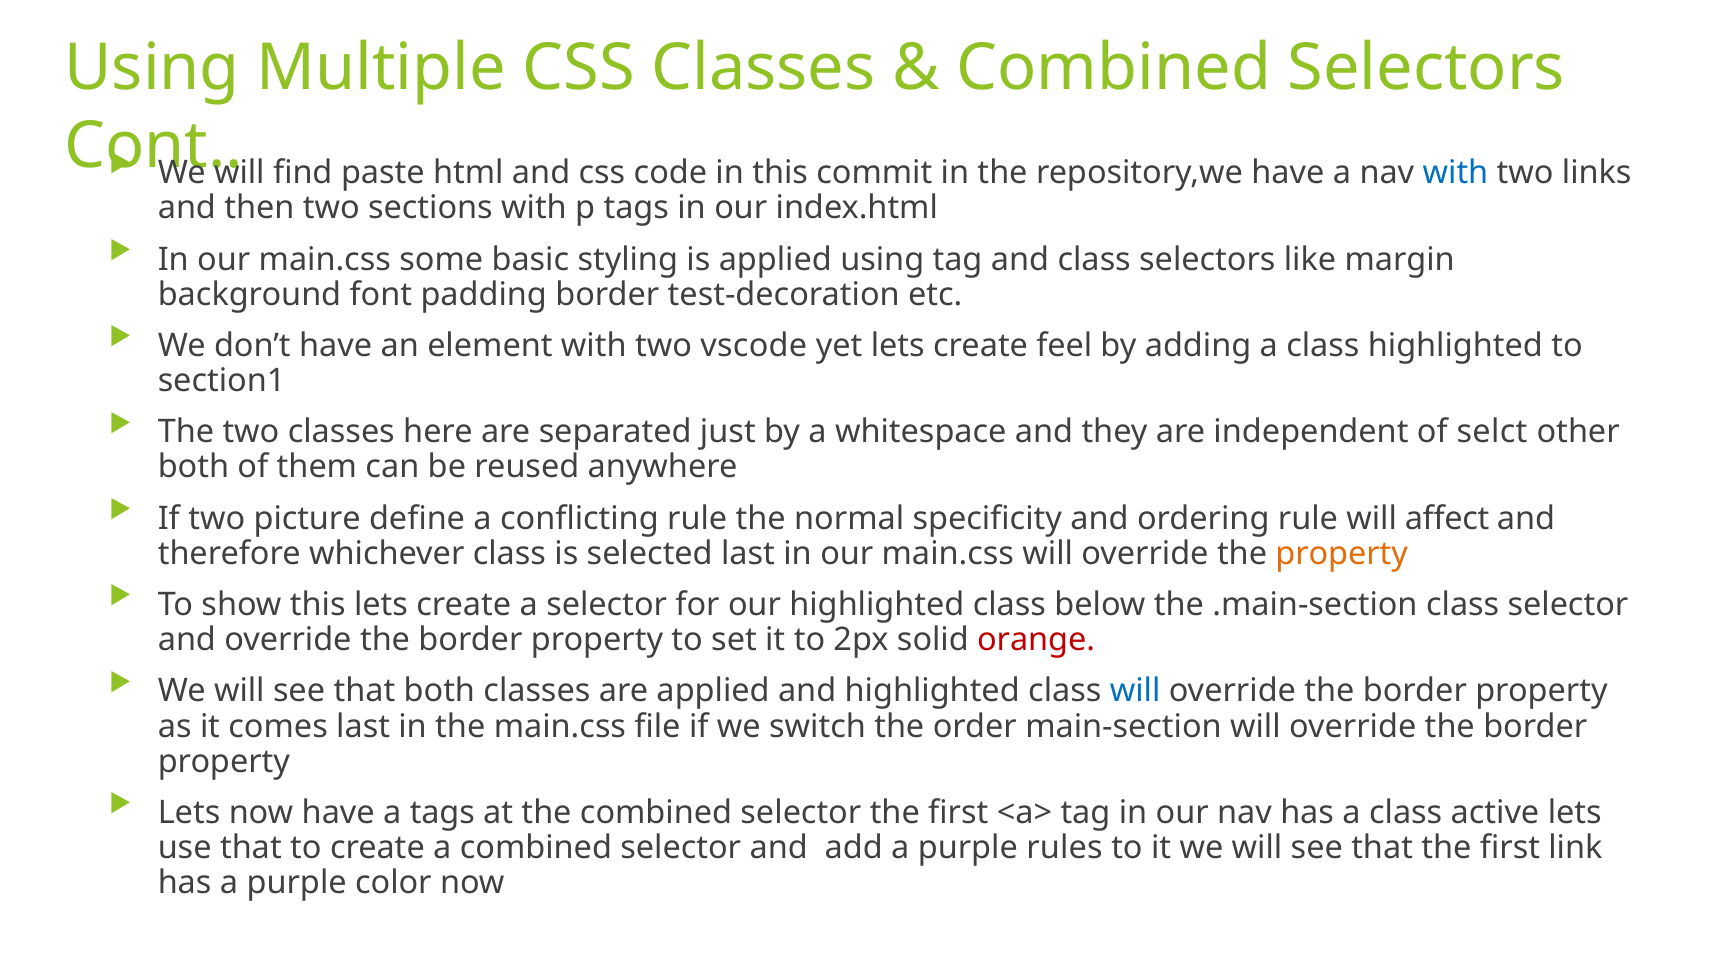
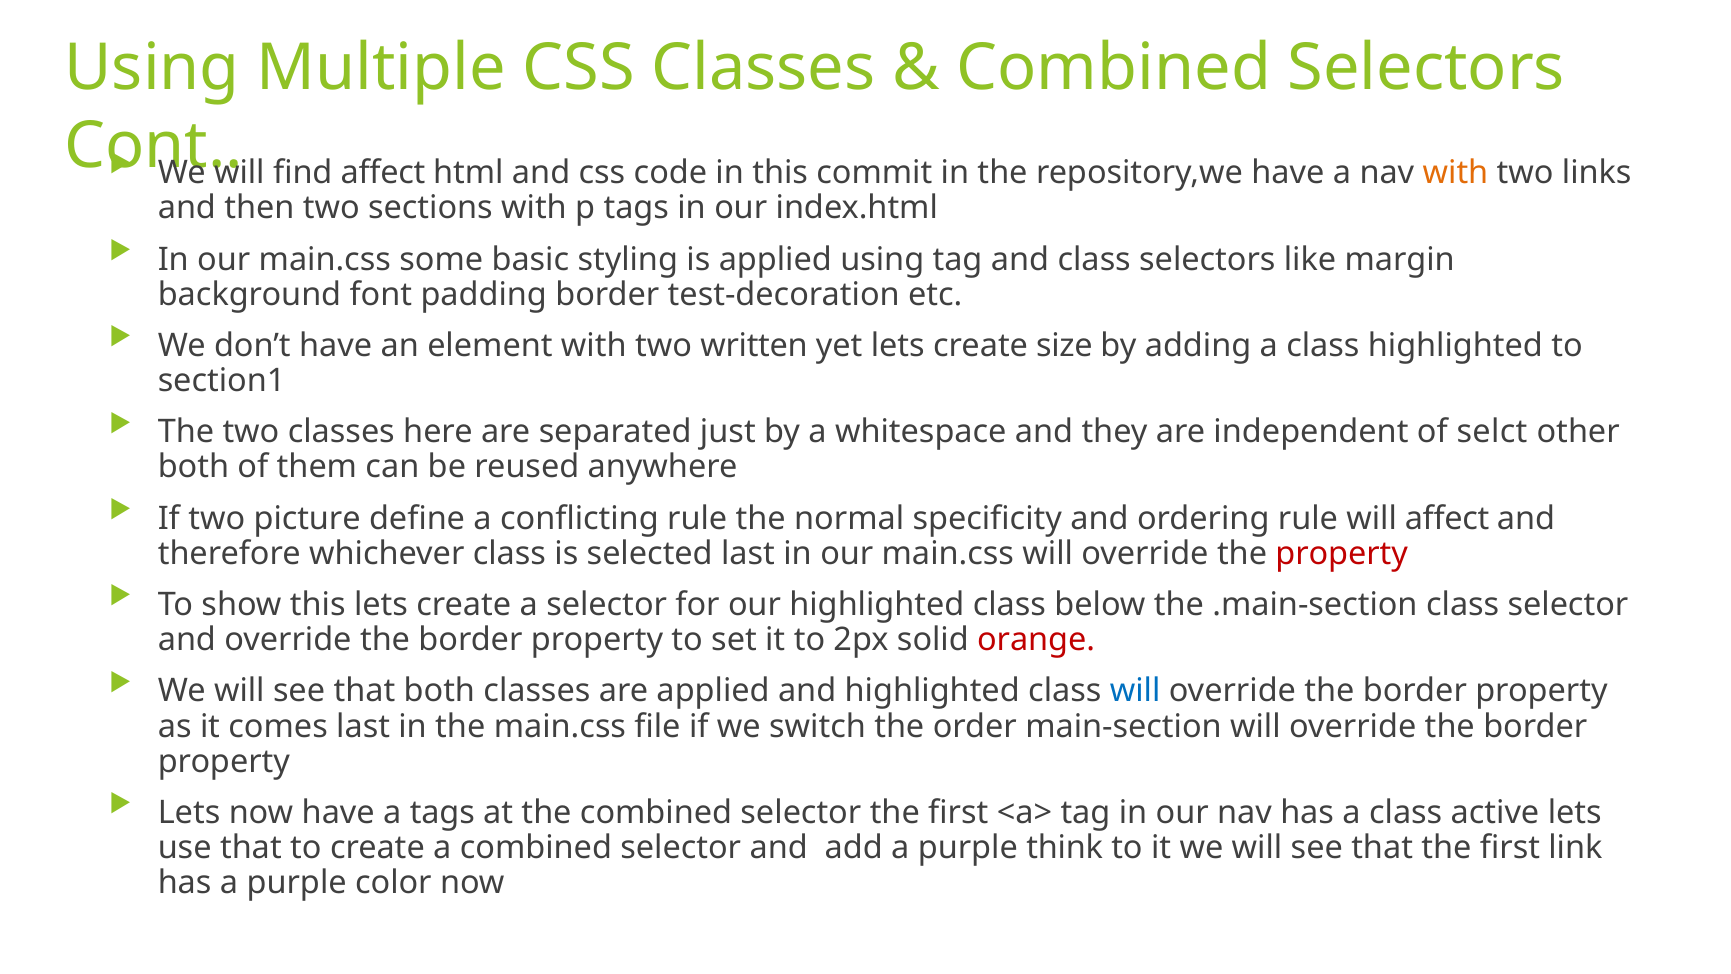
find paste: paste -> affect (383, 173)
with colour: blue -> orange (1455, 173)
vscode: vscode -> written (754, 346)
feel: feel -> size (1064, 346)
property colour: orange -> red (1342, 553)
rules: rules -> think (1065, 847)
